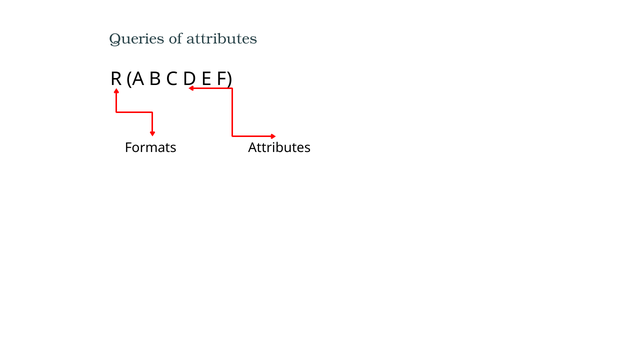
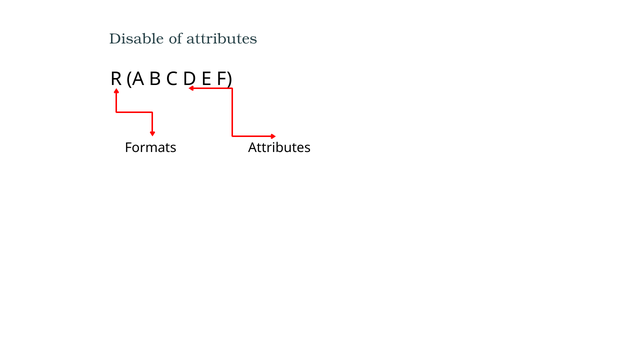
Queries: Queries -> Disable (137, 39)
